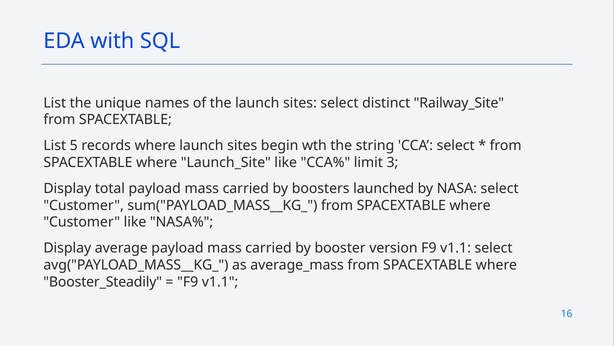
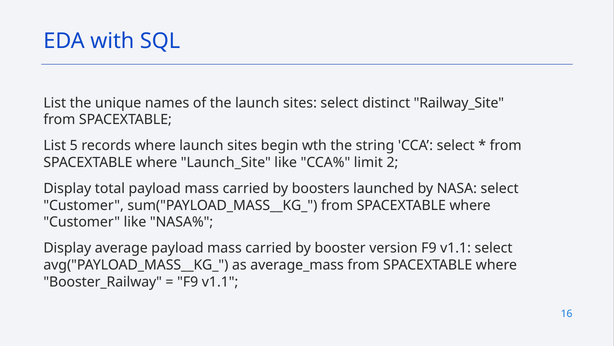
3: 3 -> 2 (392, 162)
Booster_Steadily: Booster_Steadily -> Booster_Railway (103, 281)
